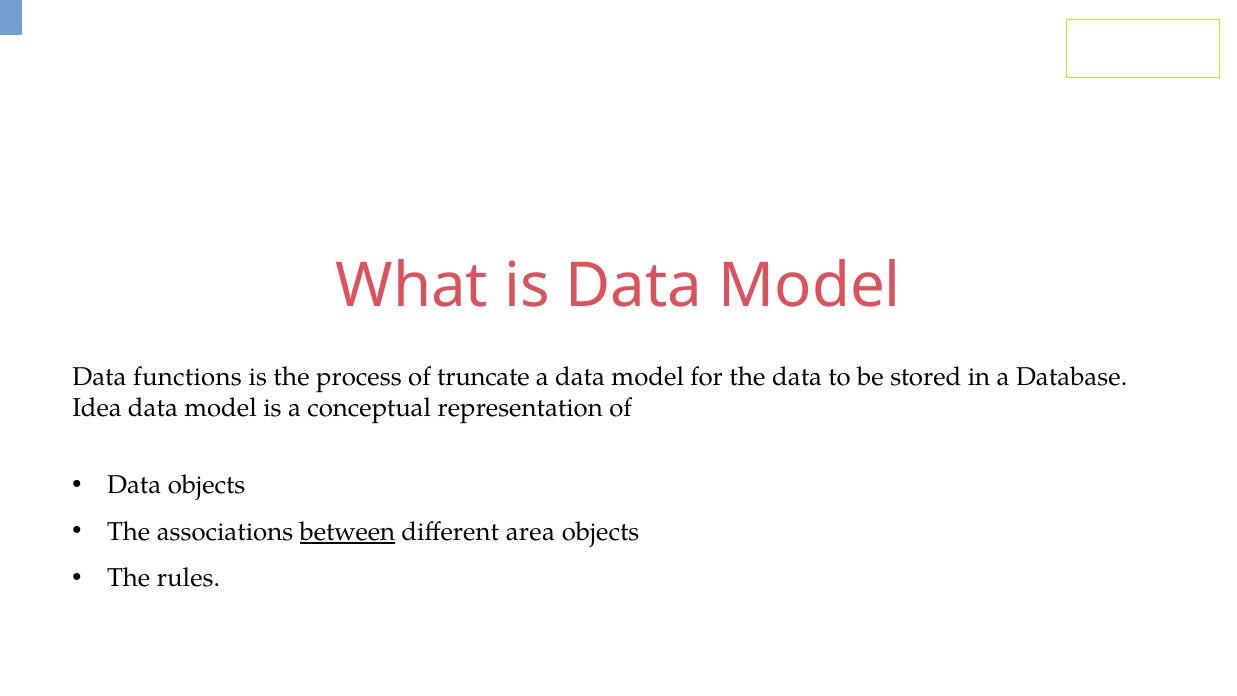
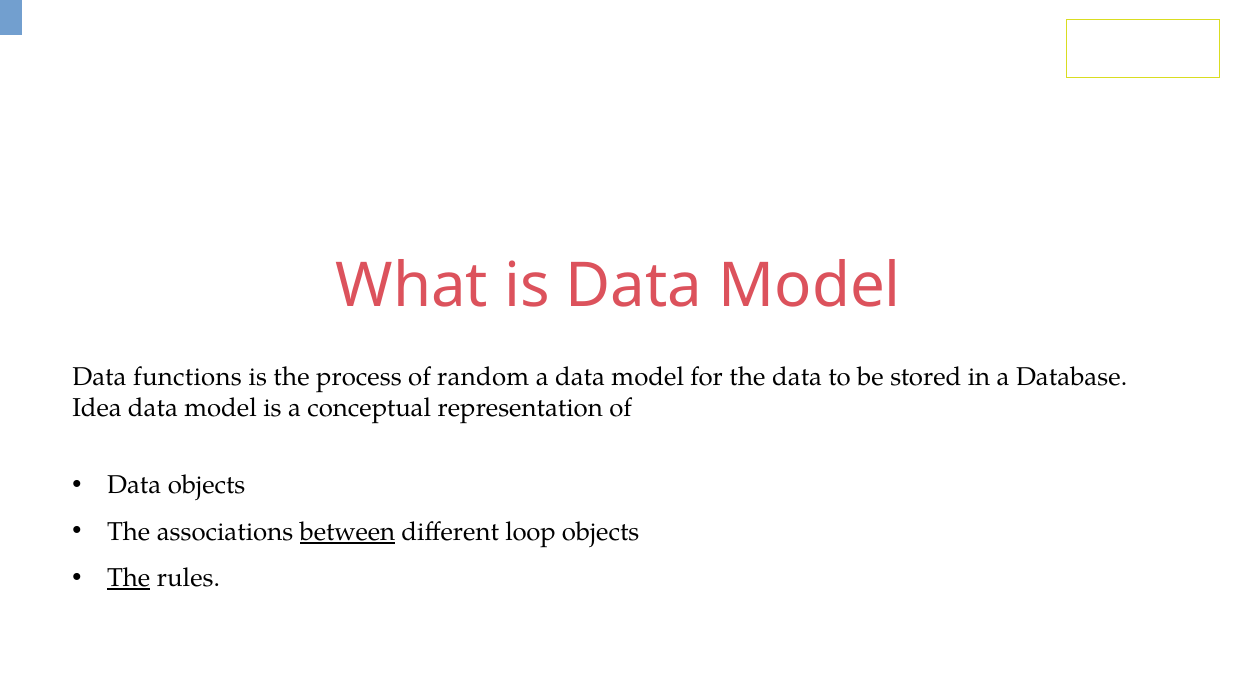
truncate: truncate -> random (483, 377)
area: area -> loop (531, 532)
The underline: none -> present (129, 578)
